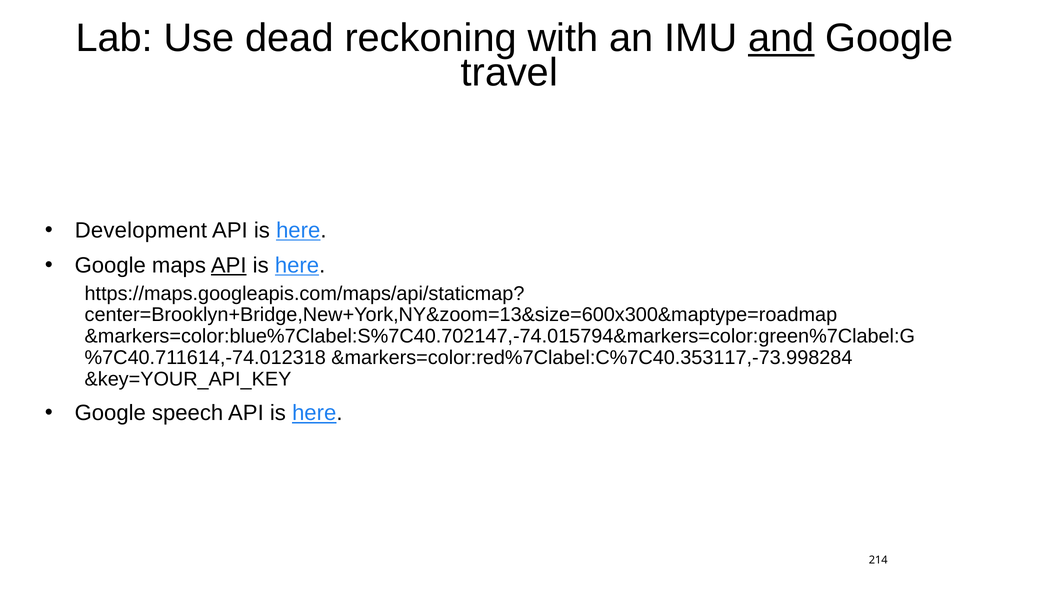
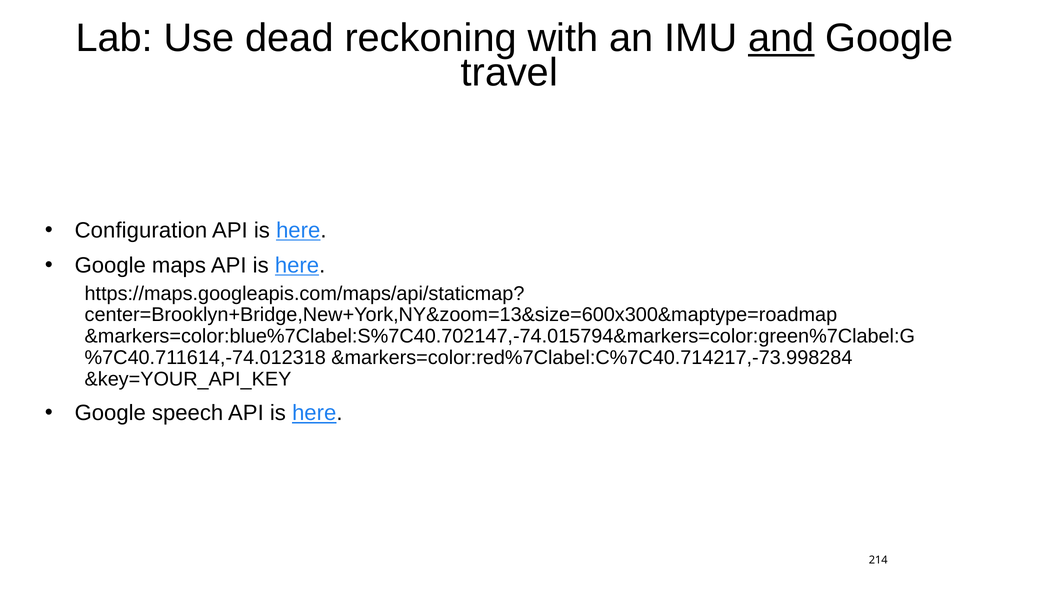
Development: Development -> Configuration (141, 230)
API underline: present -> none (229, 265)
&markers=color:red%7Clabel:C%7C40.353117,-73.998284: &markers=color:red%7Clabel:C%7C40.353117,-73.998284 -> &markers=color:red%7Clabel:C%7C40.714217,-73.998284 (592, 358)
